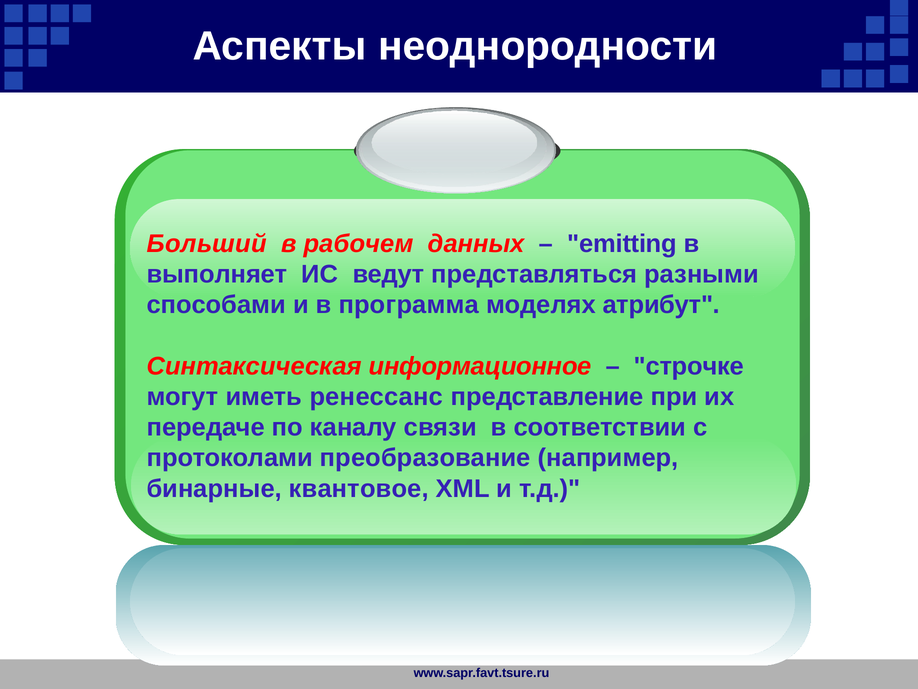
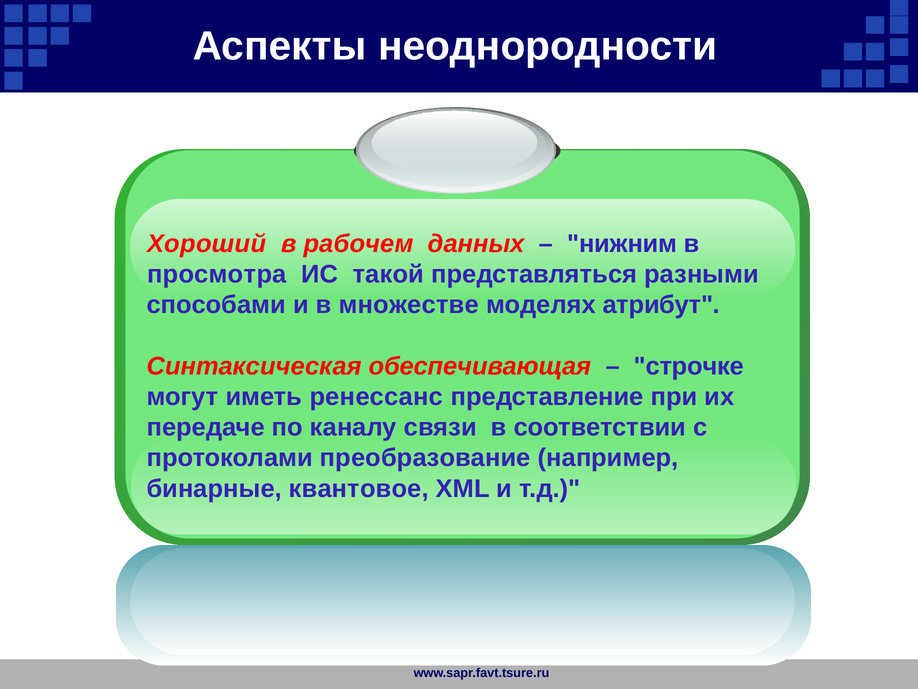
Больший: Больший -> Хороший (207, 243)
emitting: emitting -> нижним (622, 243)
выполняет: выполняет -> просмотра (217, 274)
ведут: ведут -> такой (388, 274)
программа: программа -> множестве (409, 305)
информационное: информационное -> обеспечивающая (480, 366)
